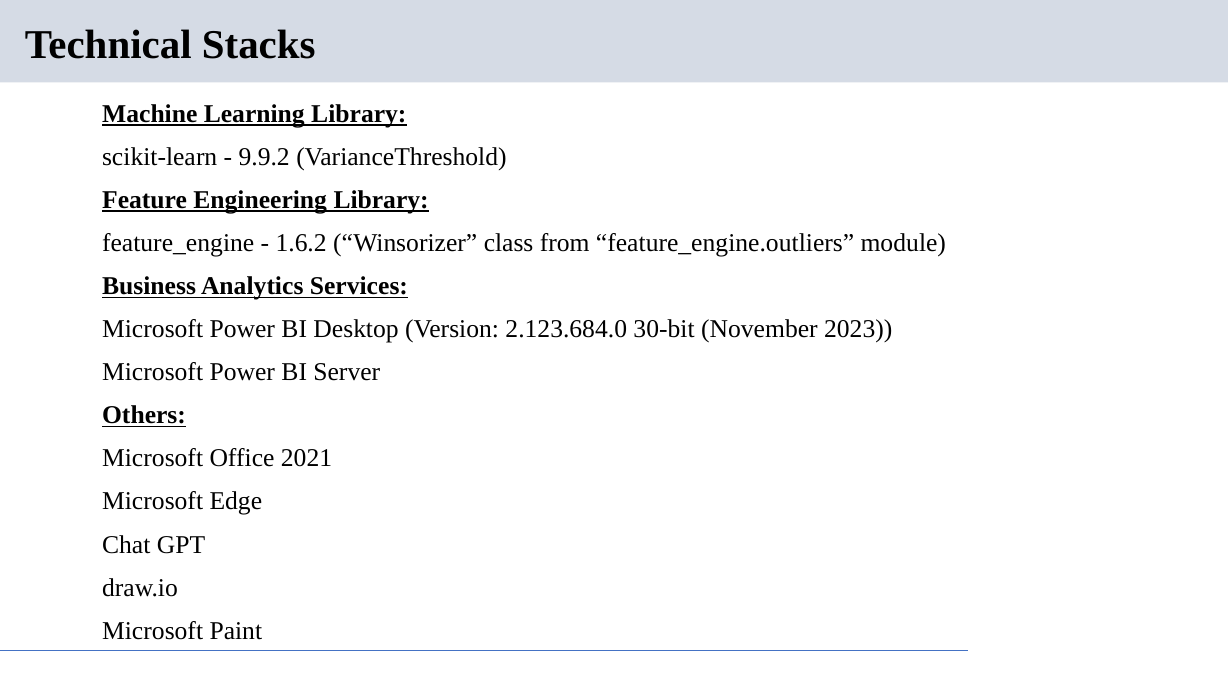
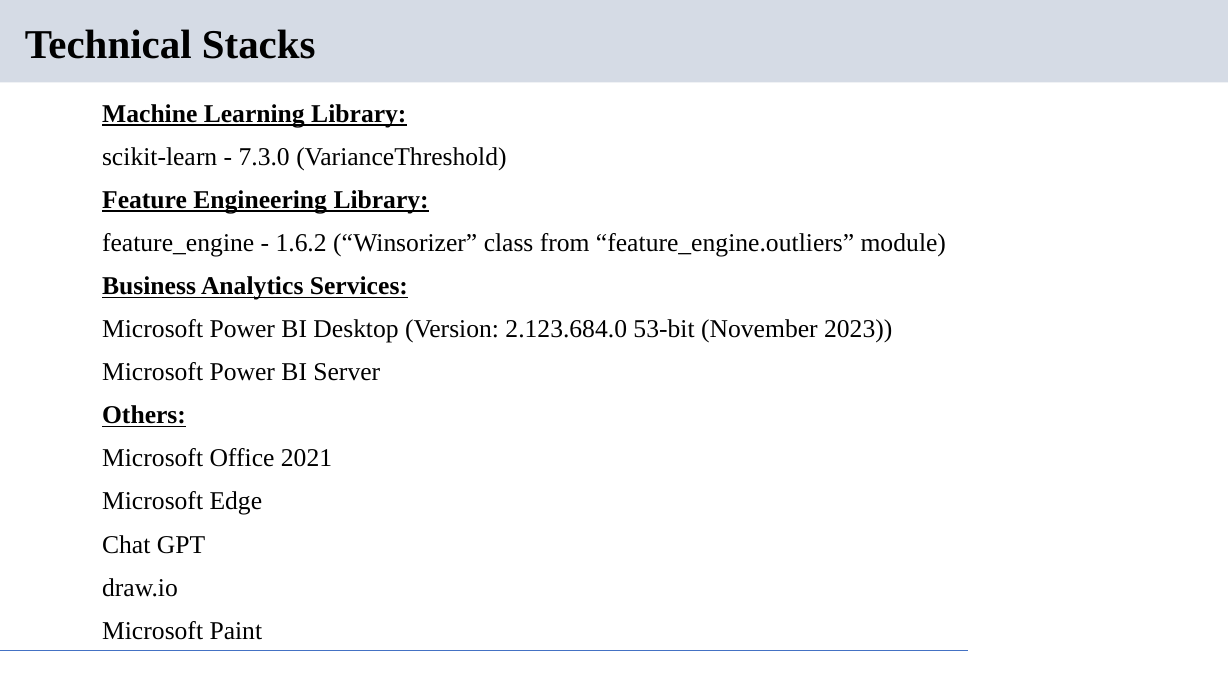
9.9.2: 9.9.2 -> 7.3.0 (264, 157)
30-bit: 30-bit -> 53-bit (664, 329)
